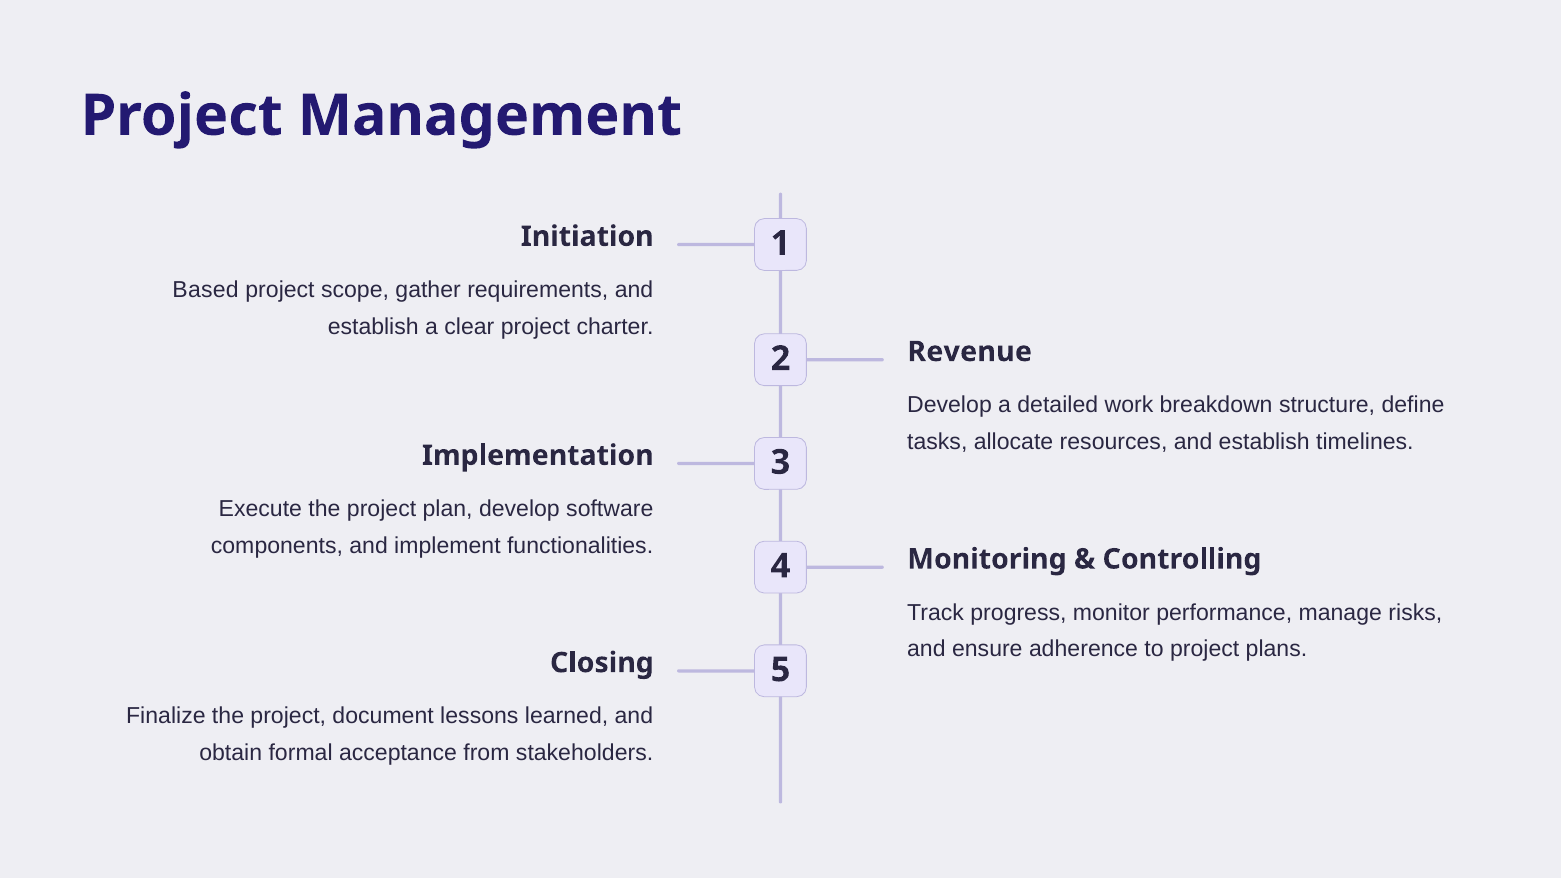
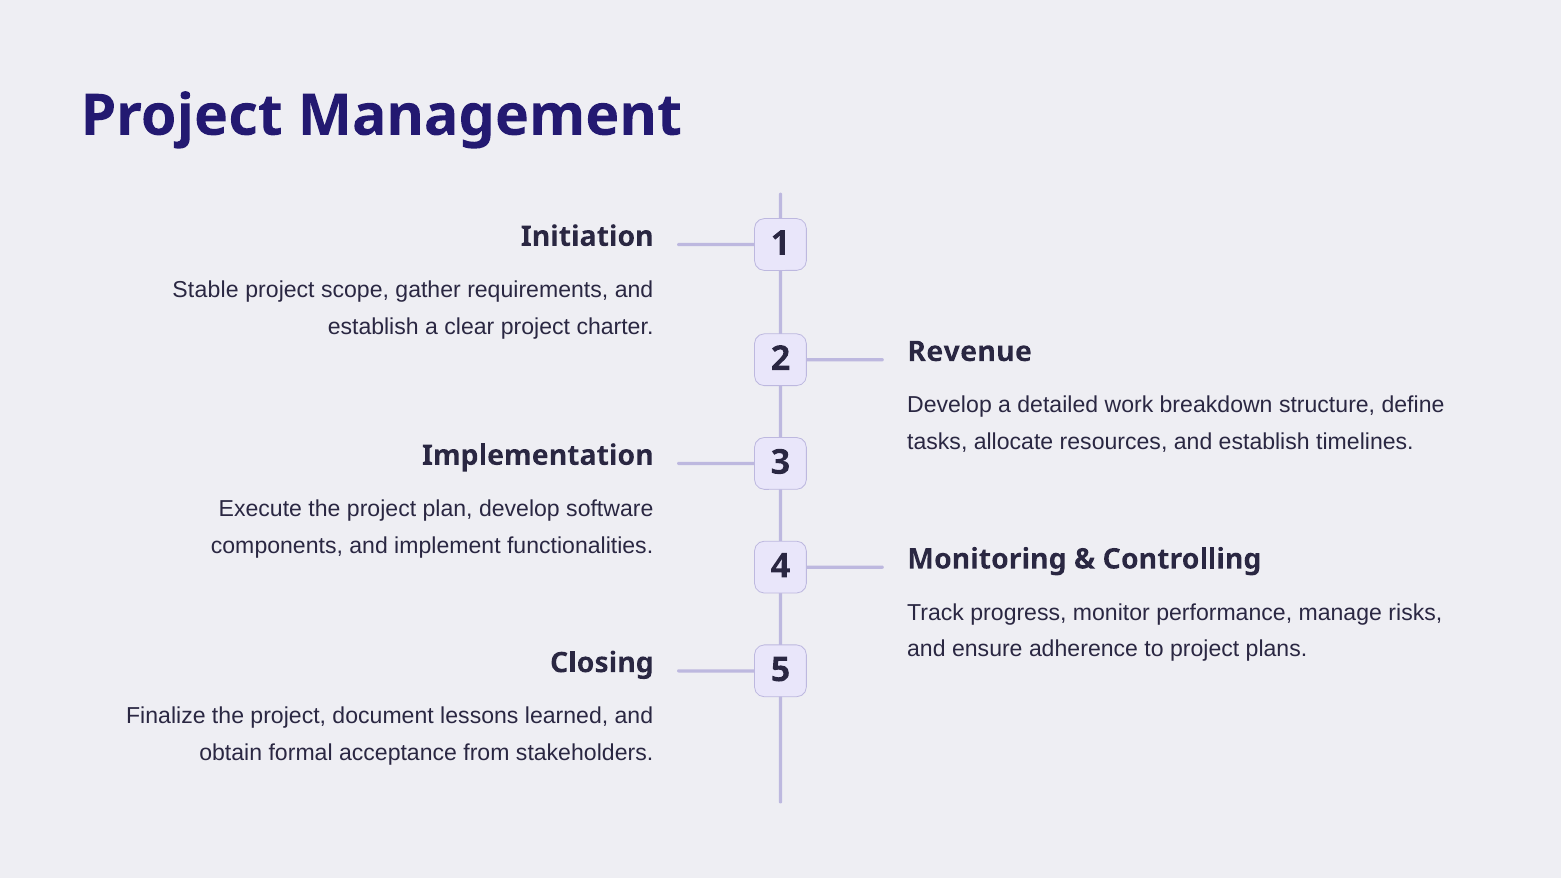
Based: Based -> Stable (206, 290)
